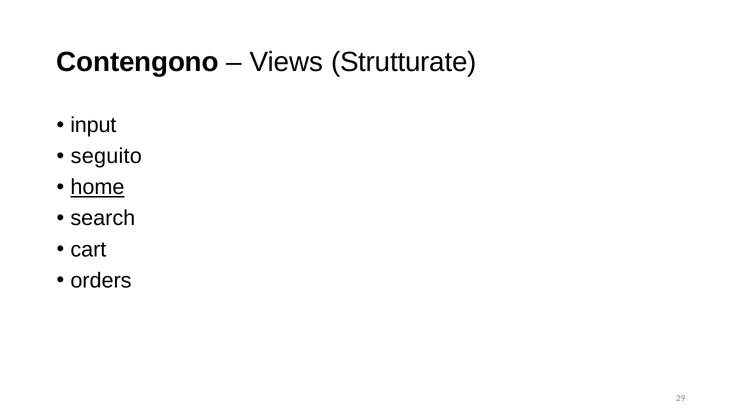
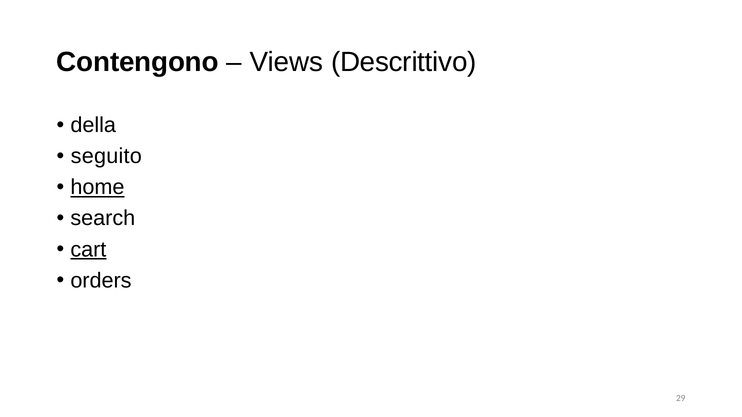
Strutturate: Strutturate -> Descrittivo (404, 62)
input: input -> della (93, 125)
cart underline: none -> present (88, 250)
